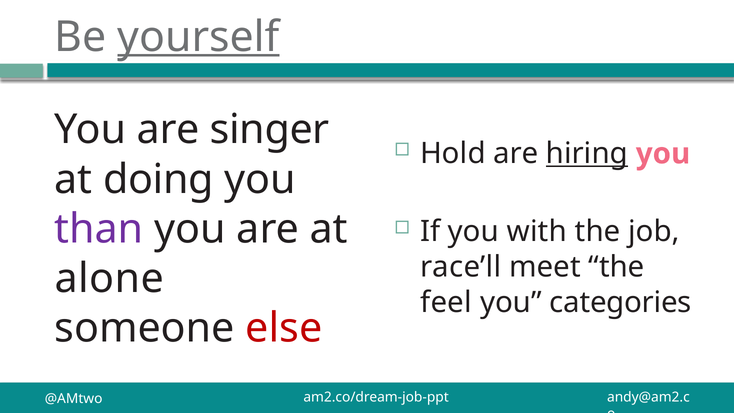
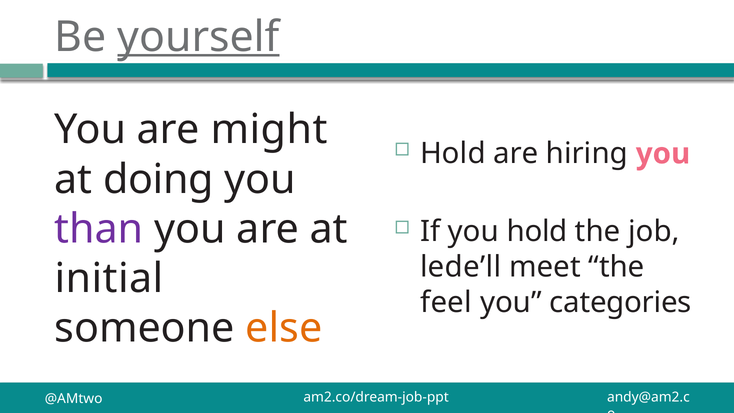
singer: singer -> might (269, 130)
hiring underline: present -> none (587, 154)
you with: with -> hold (537, 232)
race’ll: race’ll -> lede’ll (461, 267)
alone: alone -> initial (109, 278)
else colour: red -> orange (284, 328)
